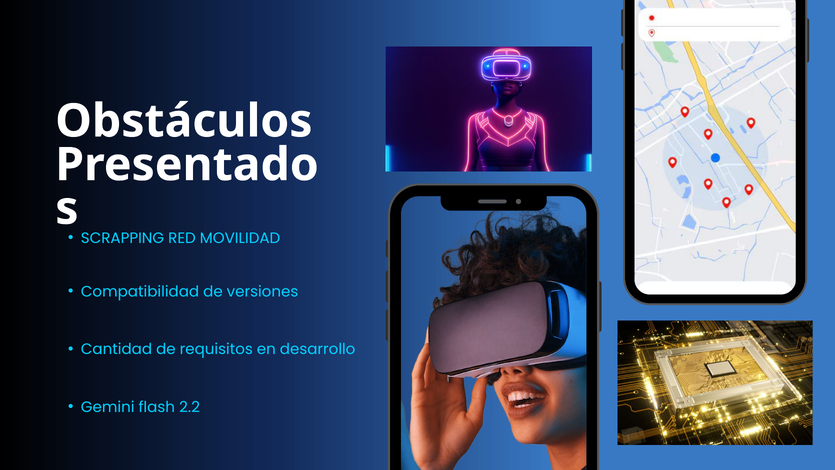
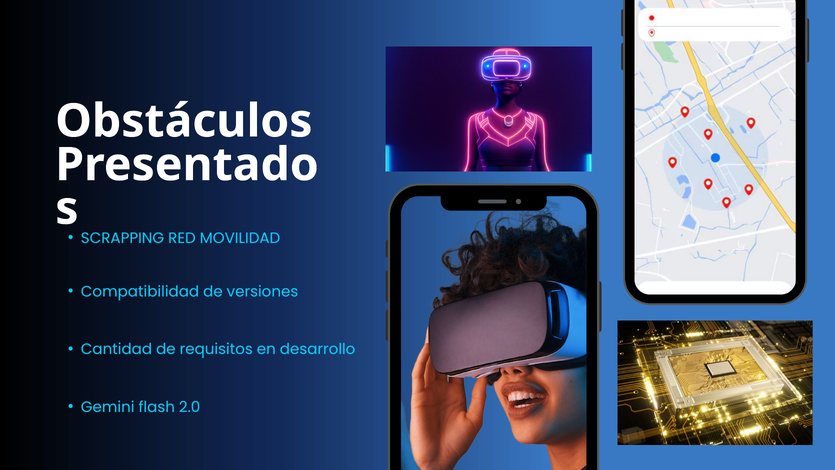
2.2: 2.2 -> 2.0 (190, 407)
